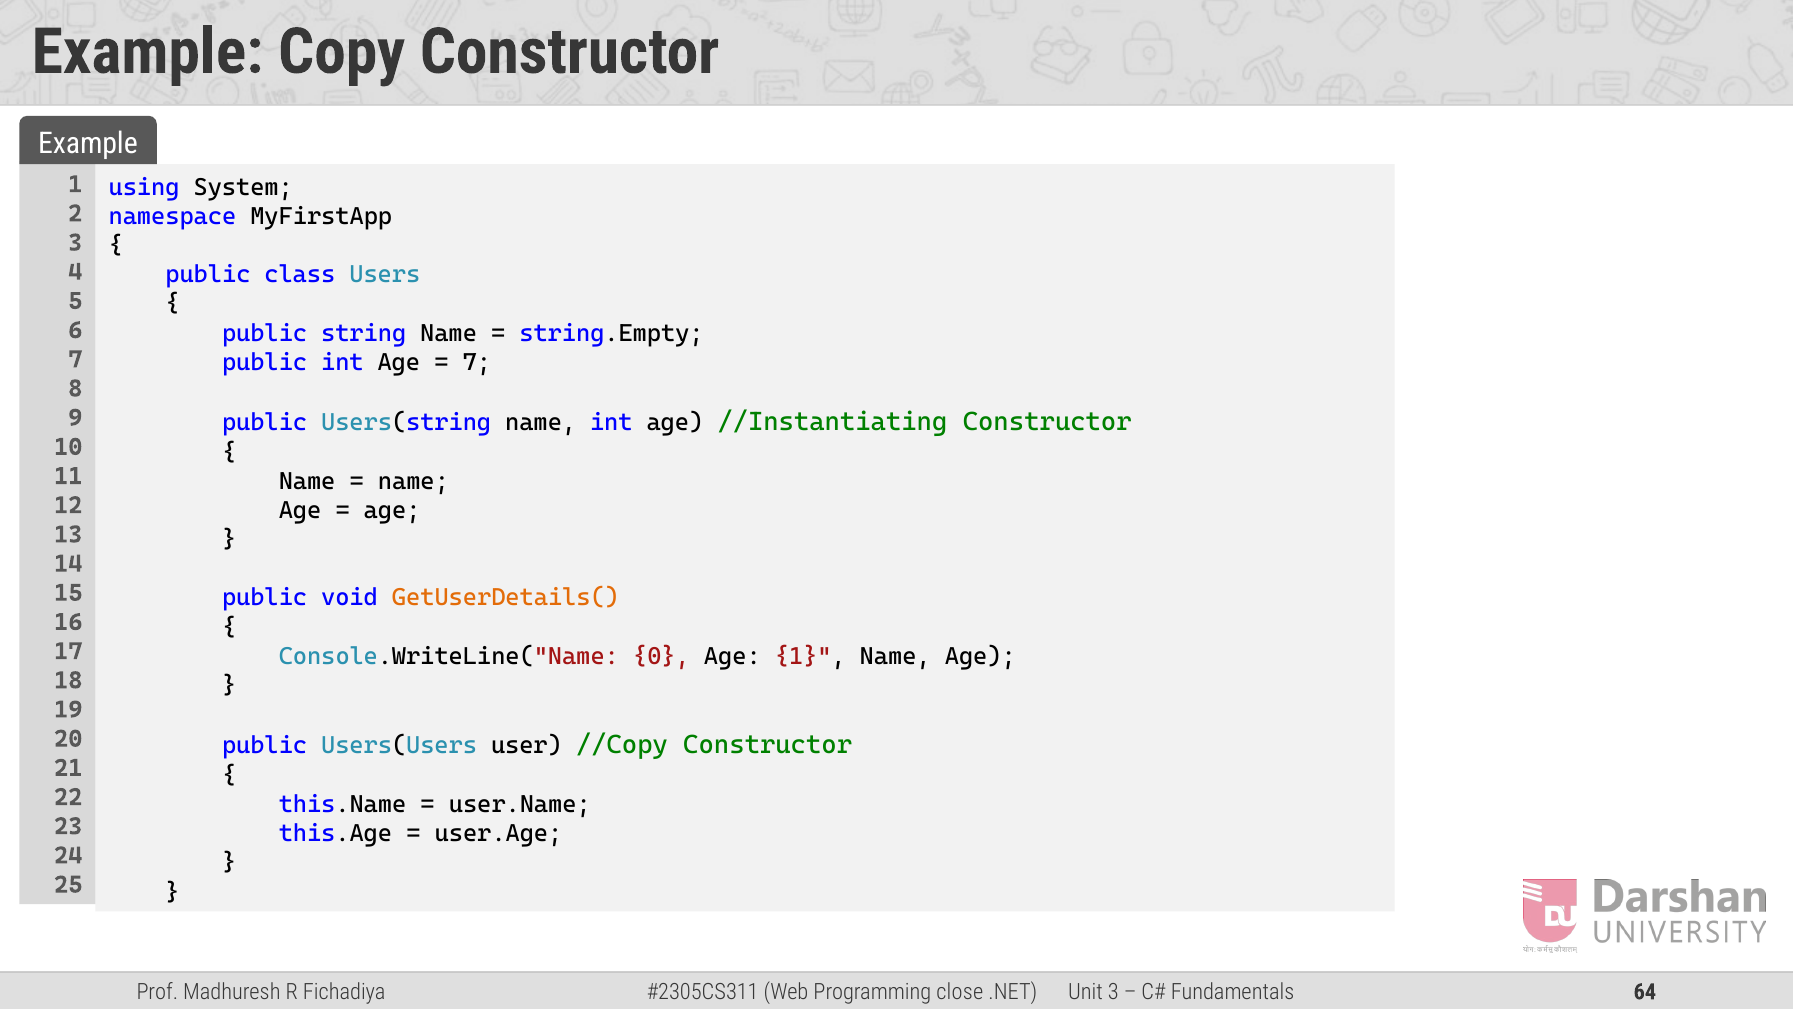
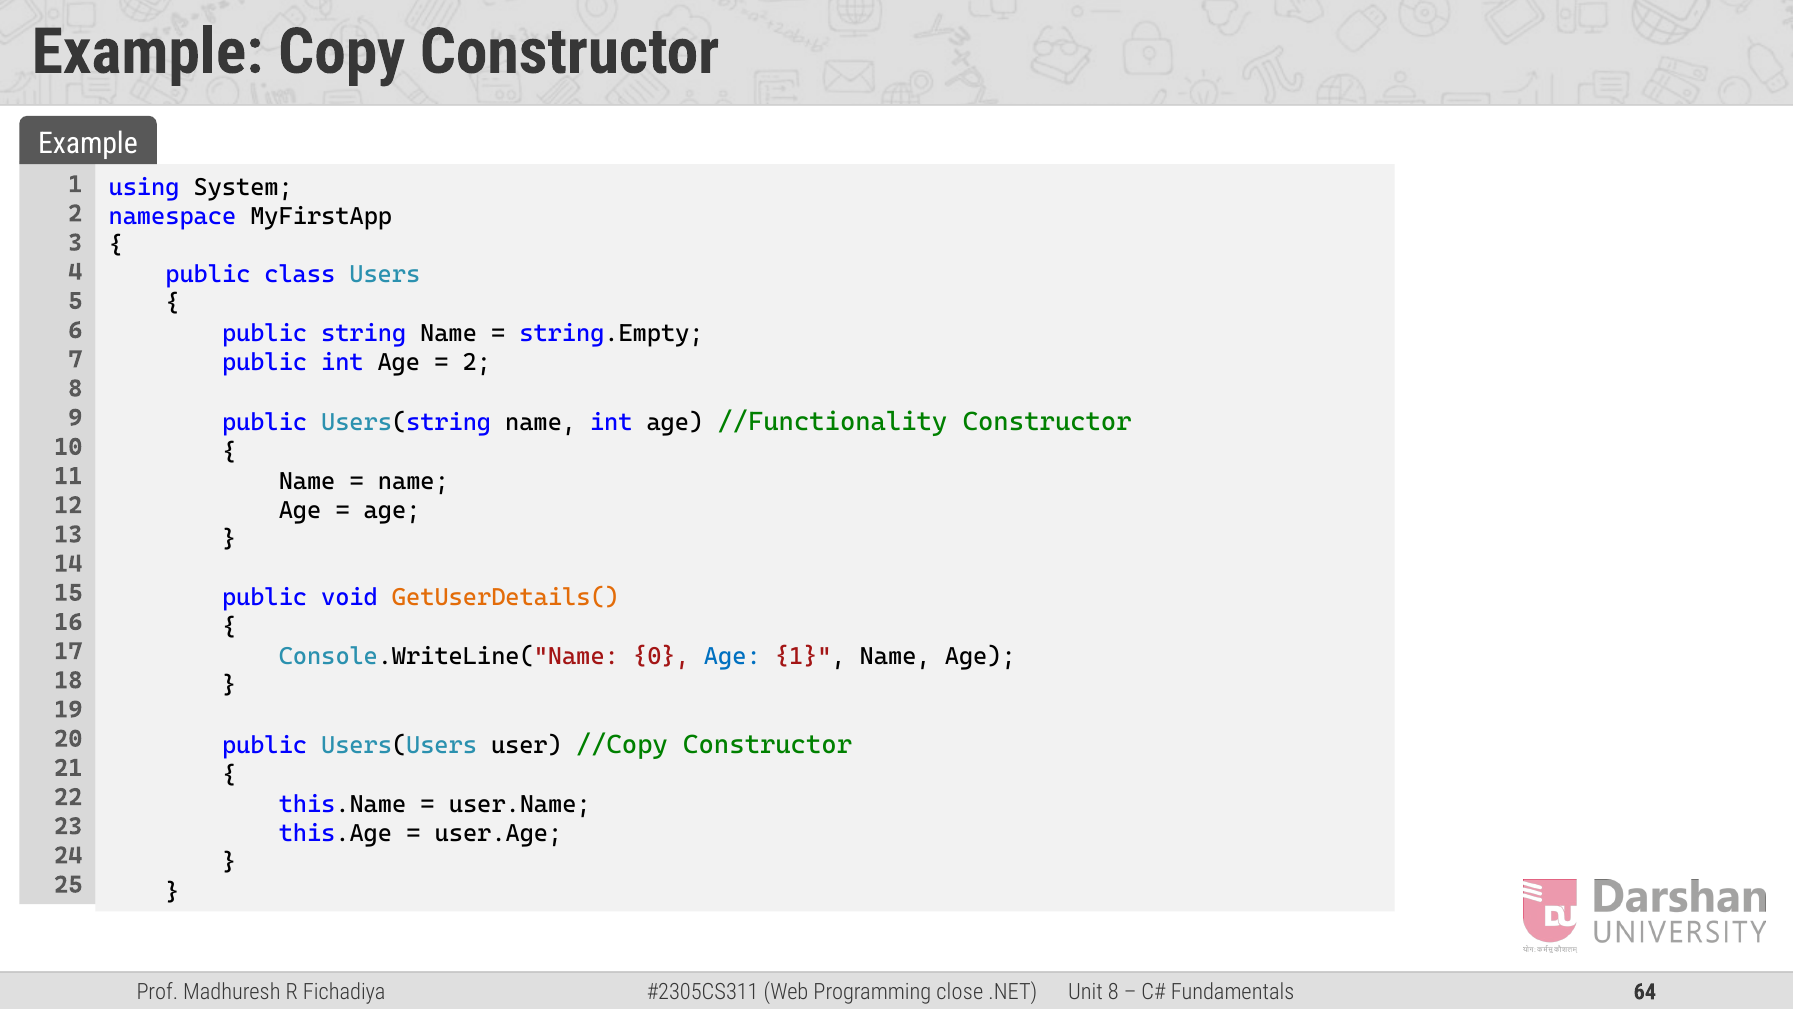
7: 7 -> 2 (477, 362)
//Instantiating: //Instantiating -> //Functionality (832, 422)
Age colour: black -> blue (732, 656)
3: 3 -> 8 (1113, 991)
